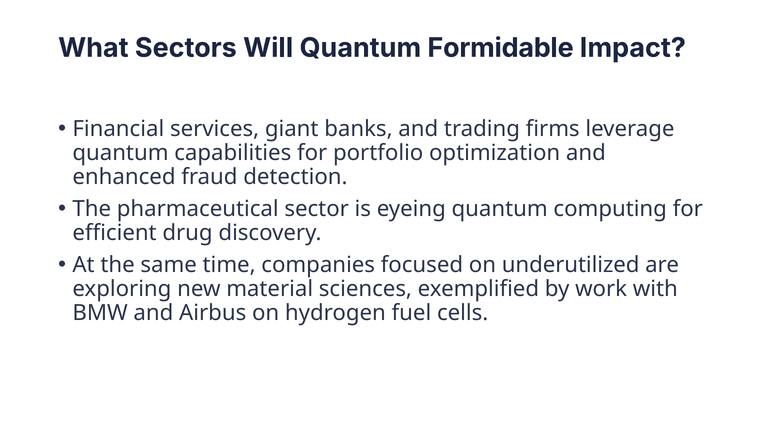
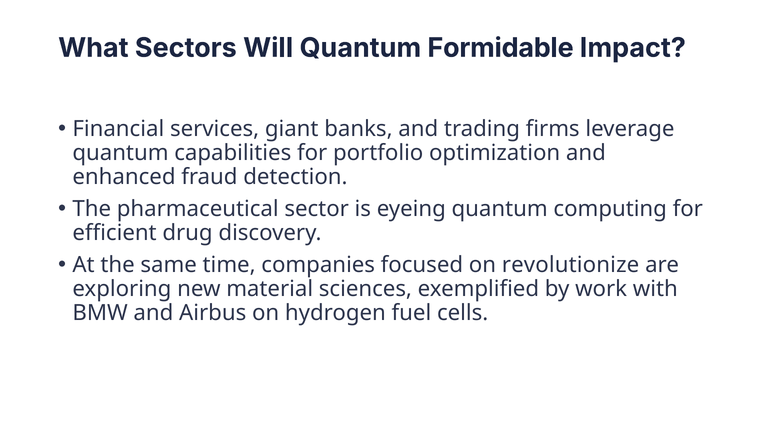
underutilized: underutilized -> revolutionize (571, 265)
